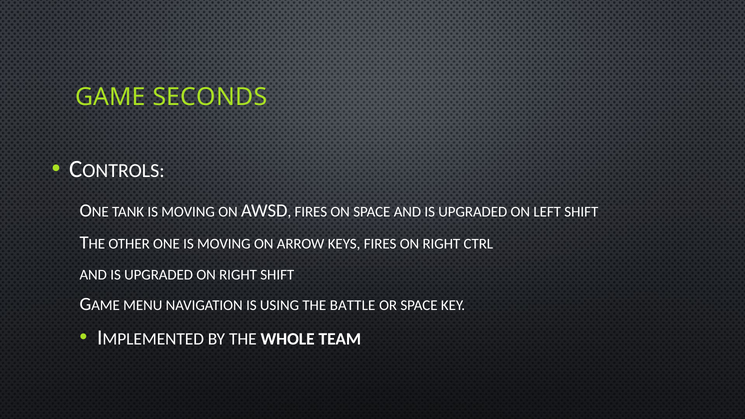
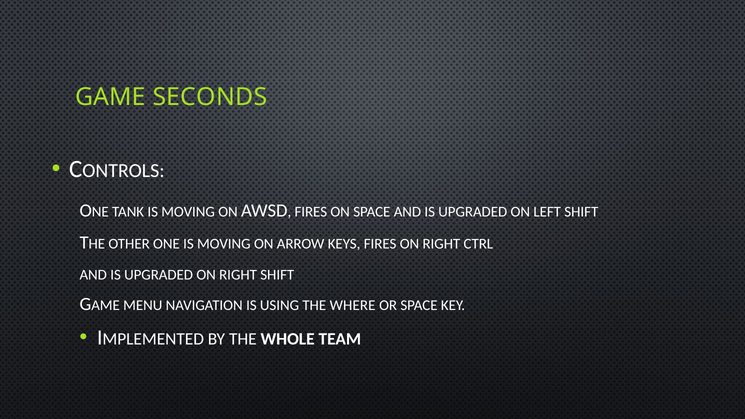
BATTLE: BATTLE -> WHERE (353, 306)
